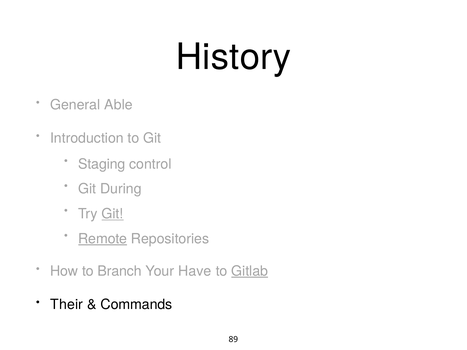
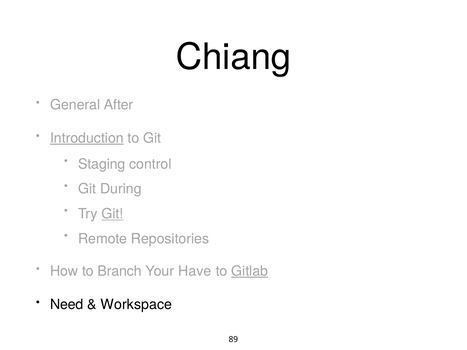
History: History -> Chiang (233, 57)
Able: Able -> After (119, 105)
Introduction underline: none -> present (87, 138)
Remote underline: present -> none (103, 239)
Their: Their -> Need (67, 305)
Commands: Commands -> Workspace (136, 305)
